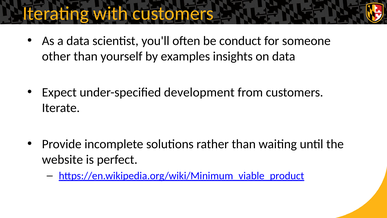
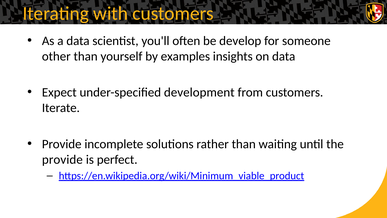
conduct: conduct -> develop (240, 41)
website: website -> provide (62, 159)
